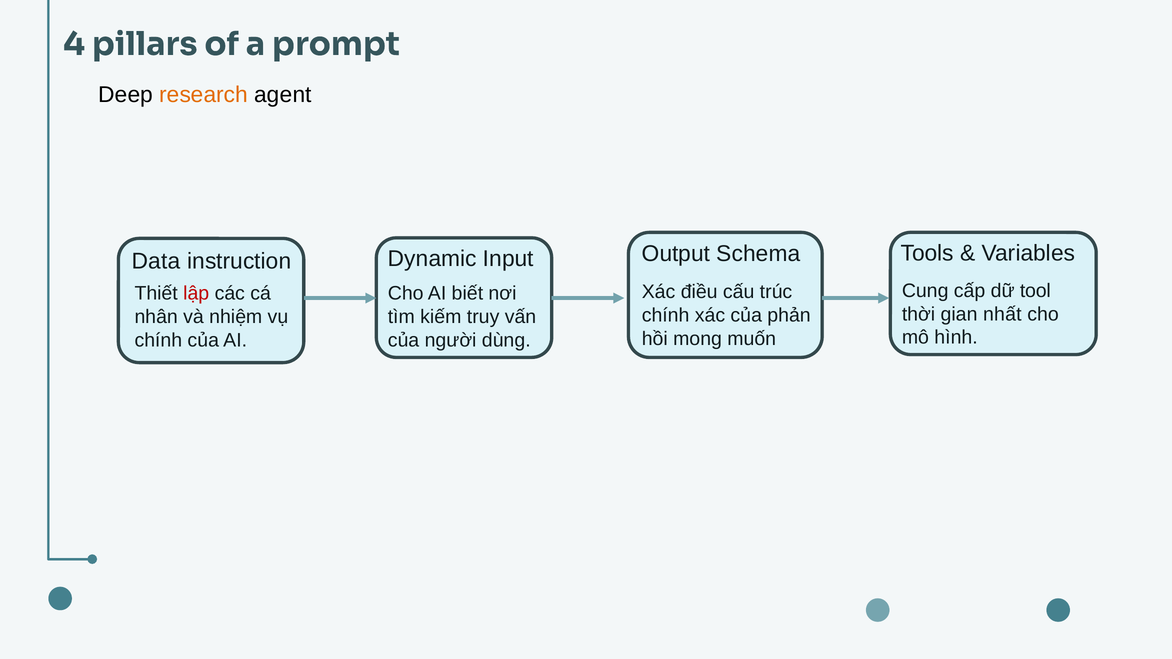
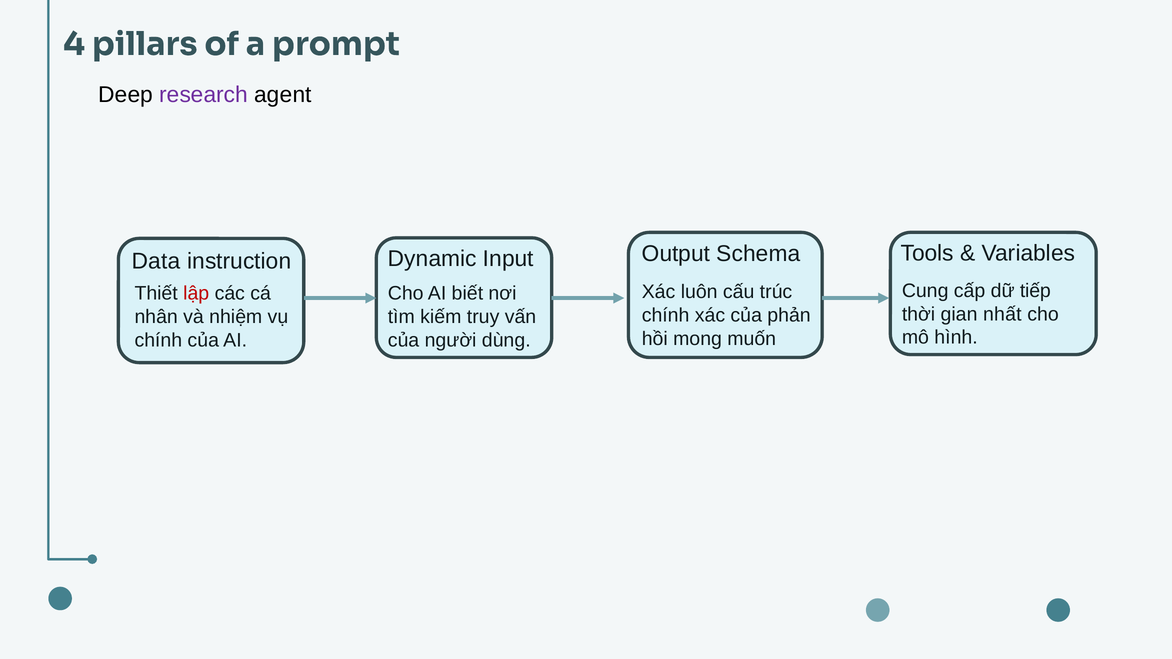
research colour: orange -> purple (204, 95)
tool: tool -> tiếp (1035, 291)
điều: điều -> luôn (699, 292)
